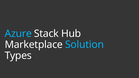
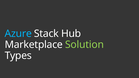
Solution colour: light blue -> light green (84, 45)
